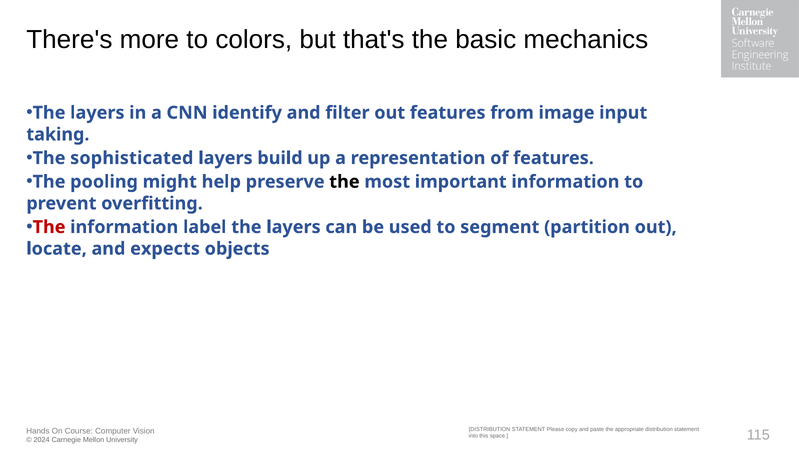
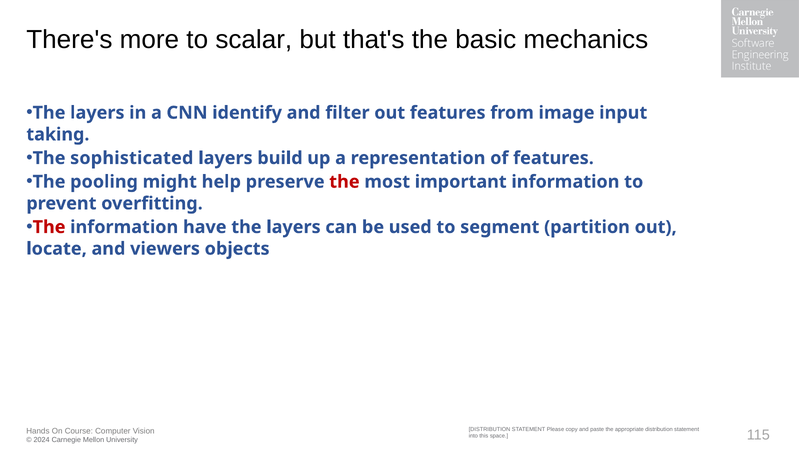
colors: colors -> scalar (254, 40)
the colour: black -> red (344, 182)
label: label -> have (205, 227)
expects: expects -> viewers (165, 249)
